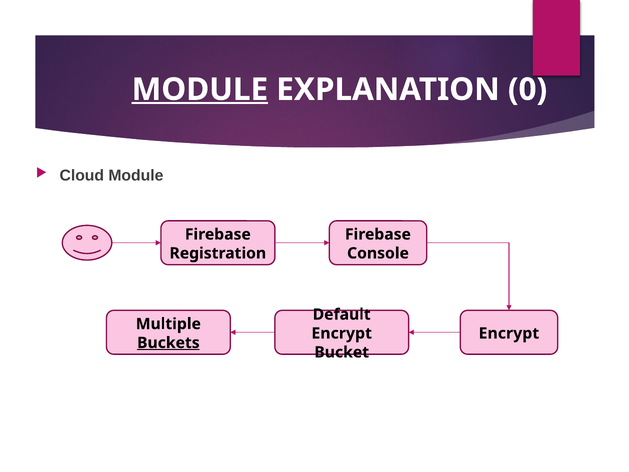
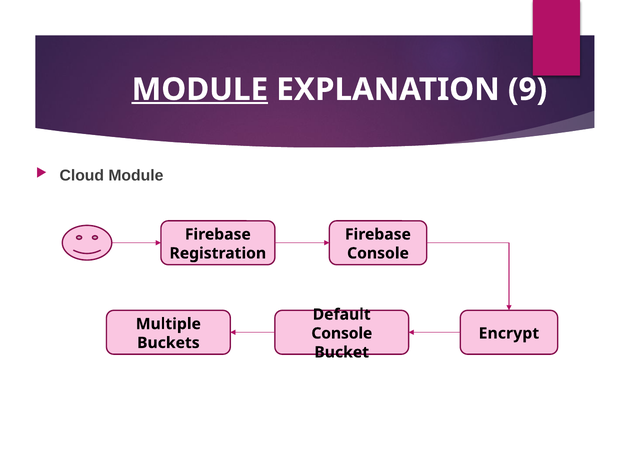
0: 0 -> 9 (528, 89)
Encrypt: Encrypt -> Console (342, 333)
Buckets underline: present -> none (168, 343)
